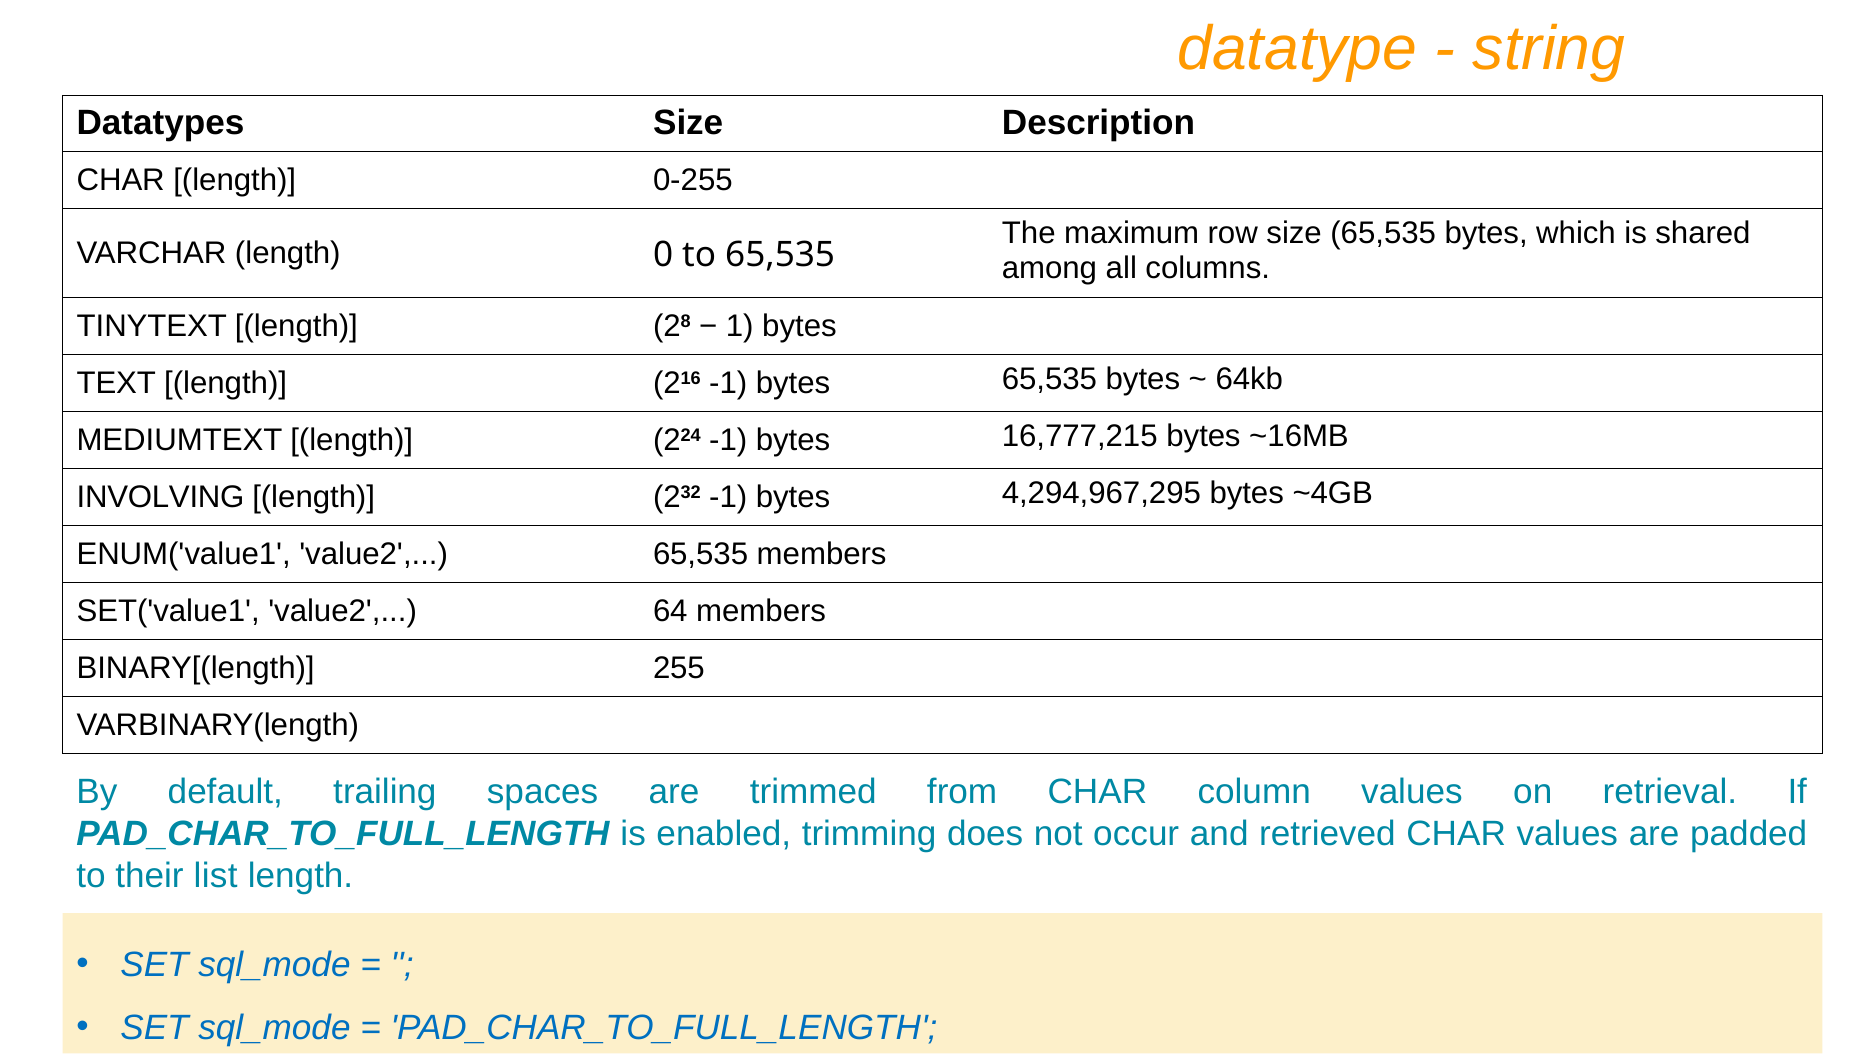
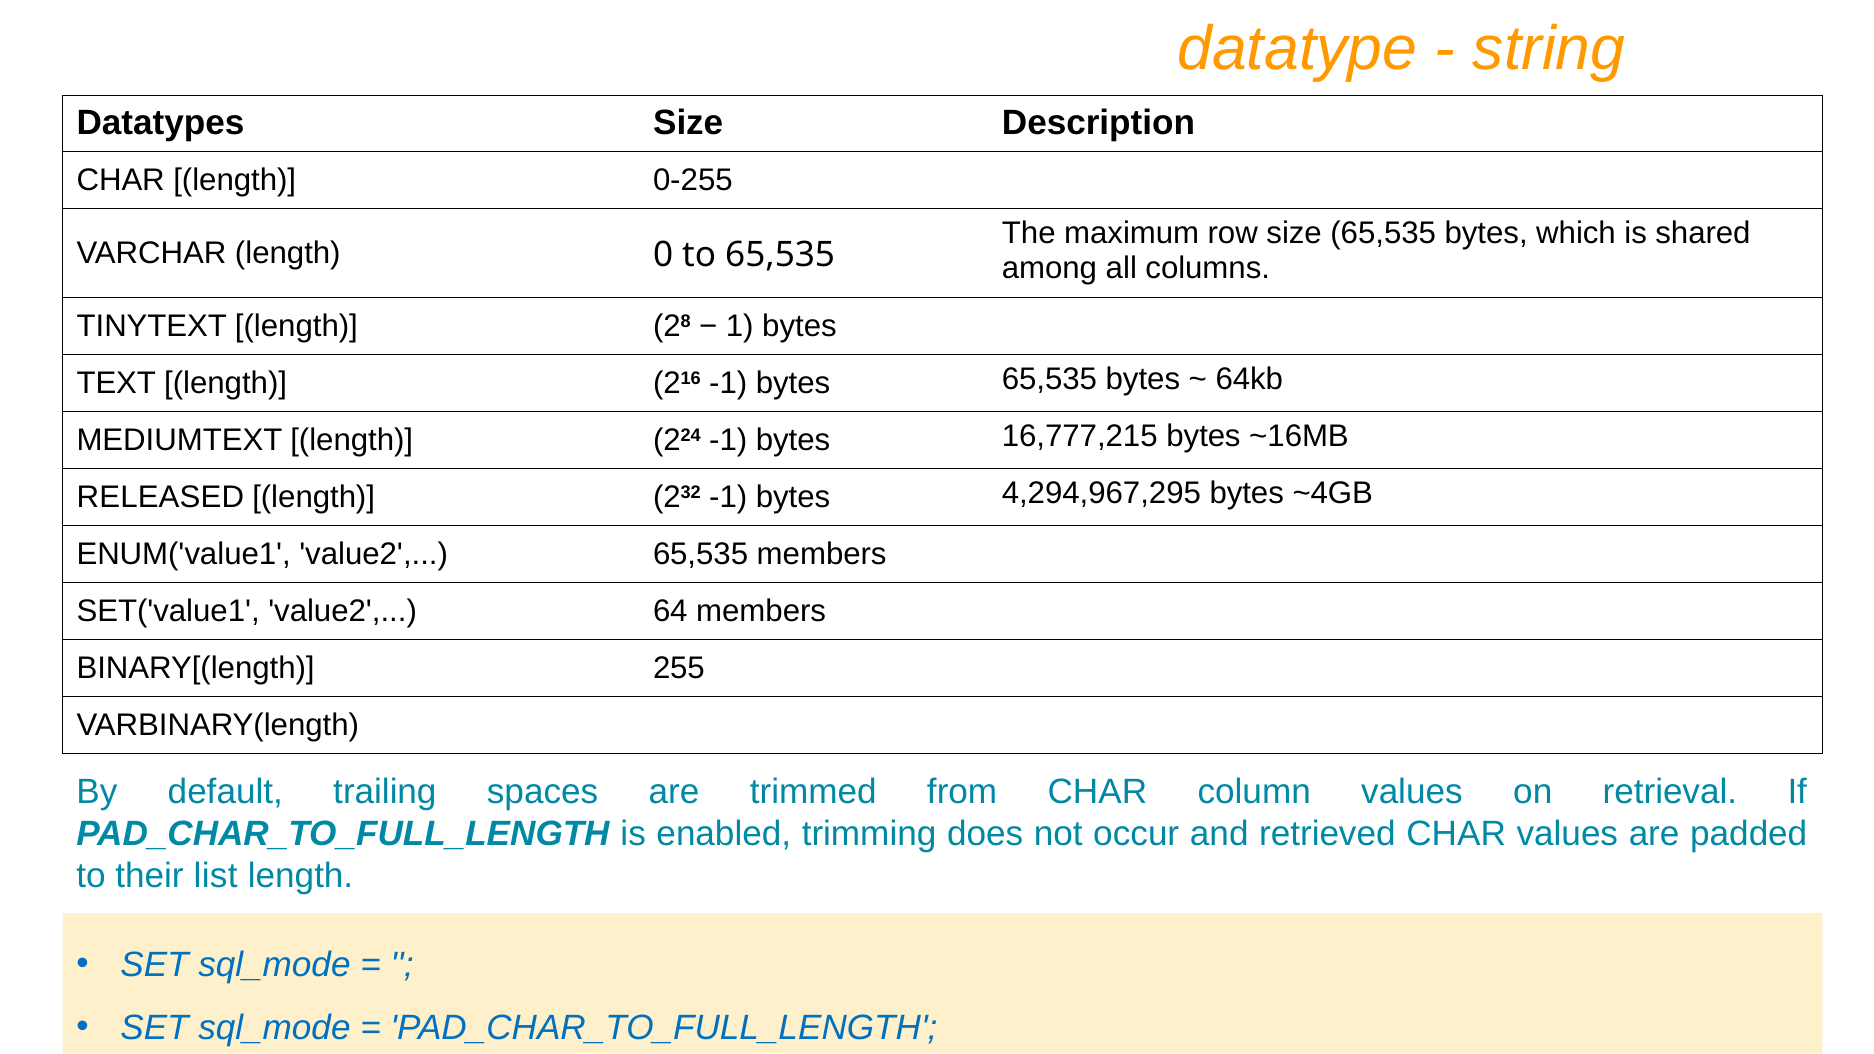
INVOLVING: INVOLVING -> RELEASED (160, 498)
